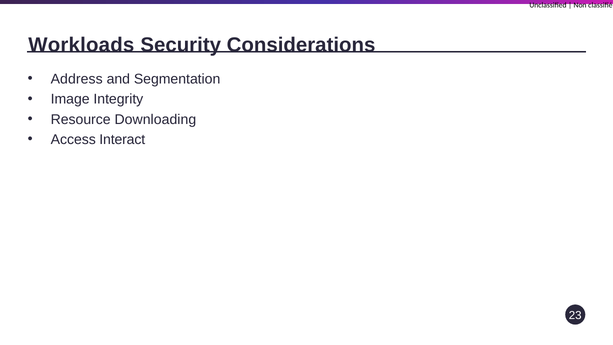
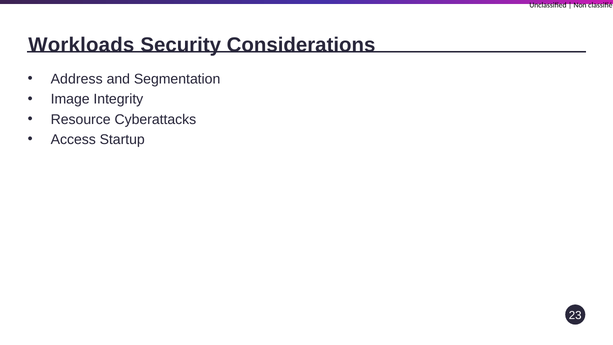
Downloading: Downloading -> Cyberattacks (155, 119)
Interact: Interact -> Startup (122, 140)
